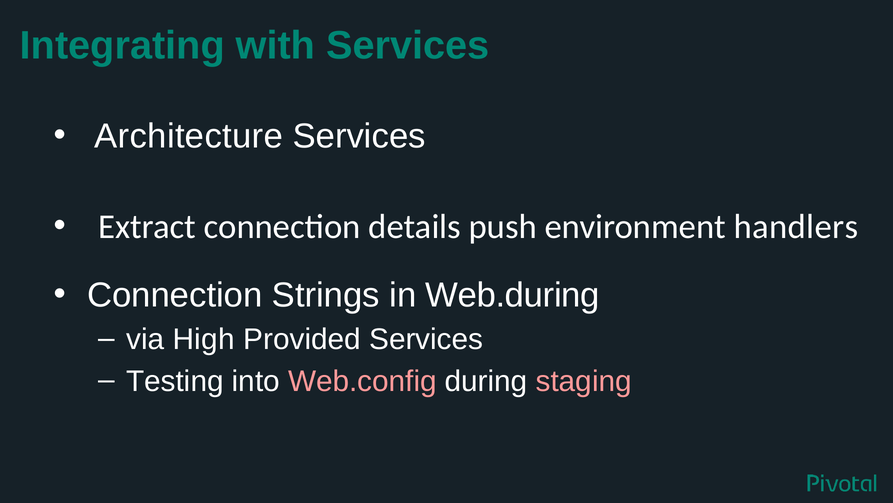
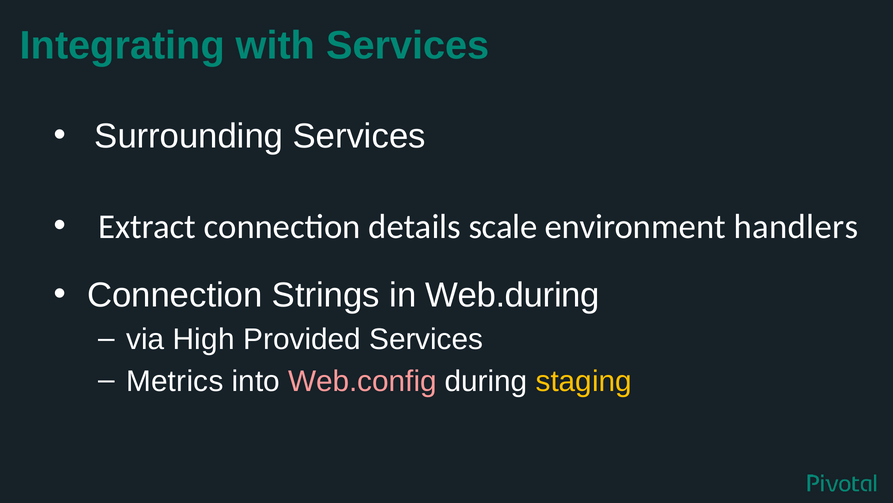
Architecture: Architecture -> Surrounding (189, 136)
push: push -> scale (503, 226)
Testing: Testing -> Metrics (175, 381)
staging colour: pink -> yellow (584, 381)
